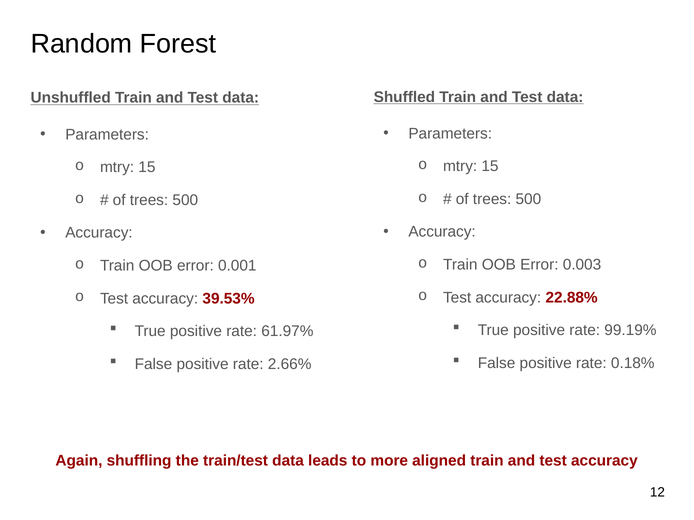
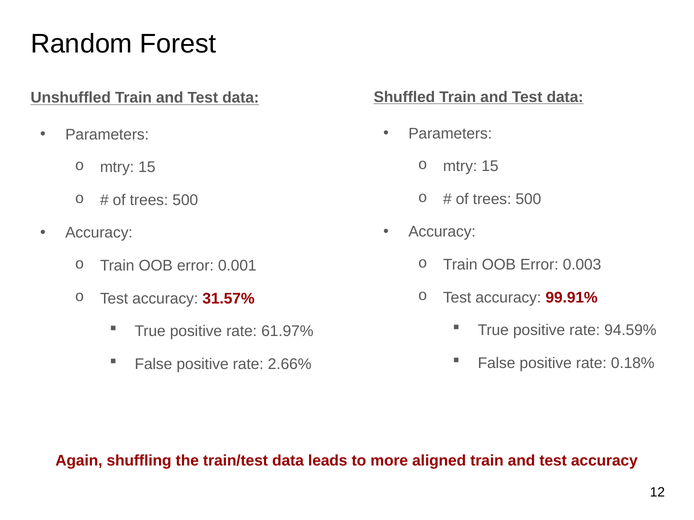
22.88%: 22.88% -> 99.91% (572, 298)
39.53%: 39.53% -> 31.57% (229, 299)
99.19%: 99.19% -> 94.59% (630, 331)
